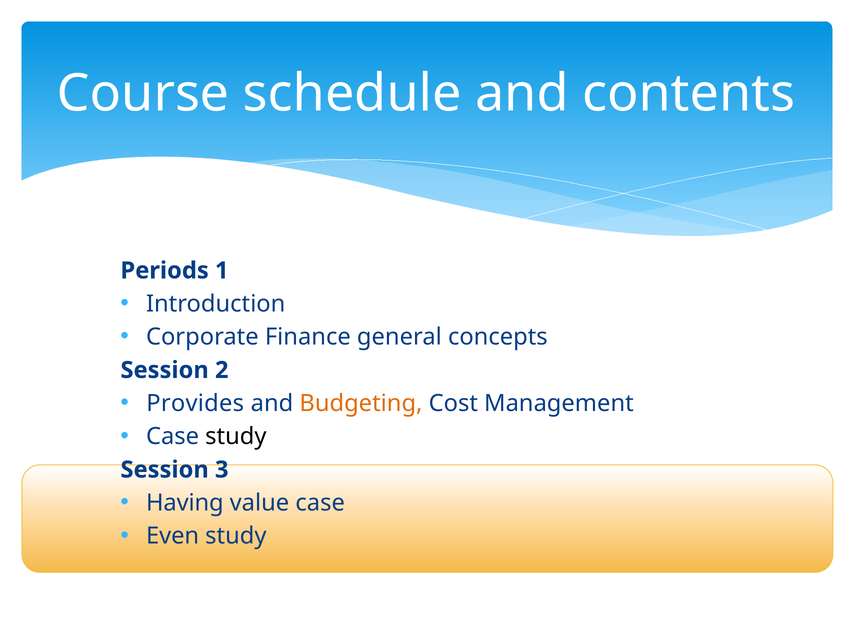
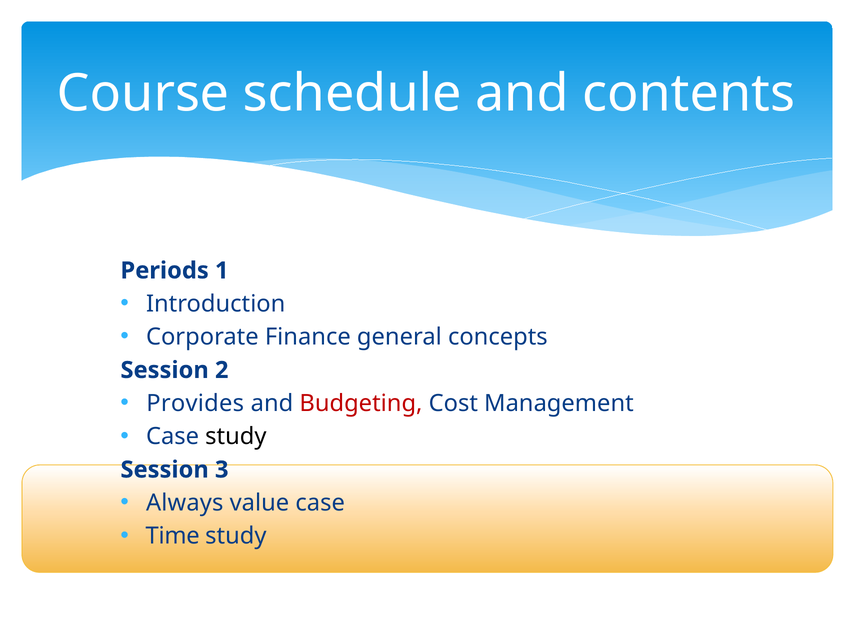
Budgeting colour: orange -> red (361, 403)
Having: Having -> Always (185, 503)
Even: Even -> Time (173, 536)
